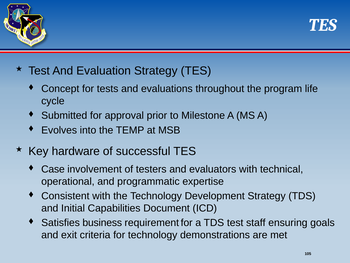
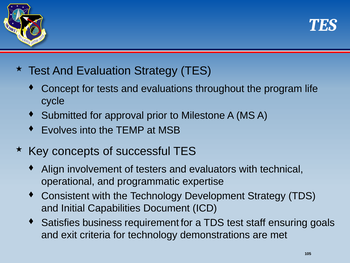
hardware: hardware -> concepts (76, 151)
Case: Case -> Align (53, 169)
